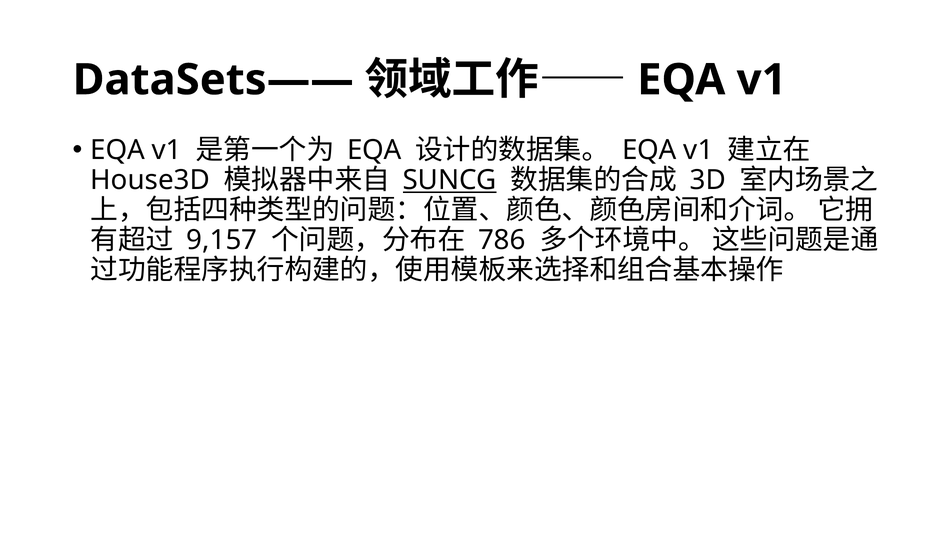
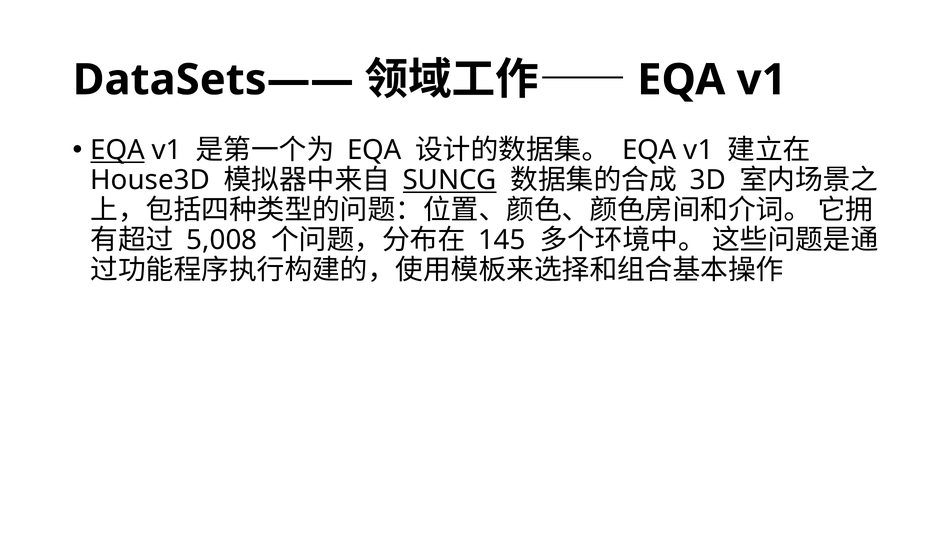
EQA underline: none -> present (118, 150)
9,157: 9,157 -> 5,008 (222, 240)
786: 786 -> 145 (502, 240)
